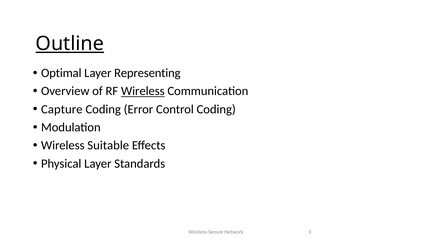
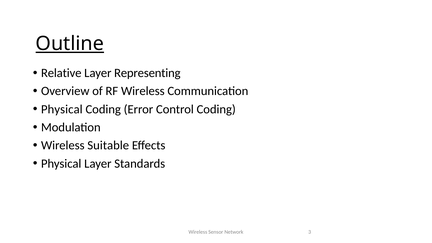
Optimal: Optimal -> Relative (61, 73)
Wireless underline: present -> none (143, 91)
Capture: Capture -> Physical (62, 109)
